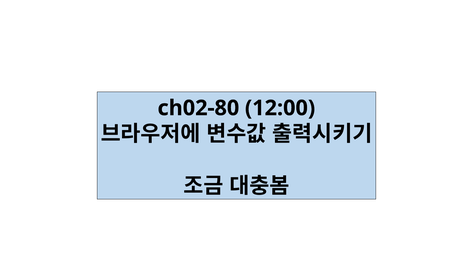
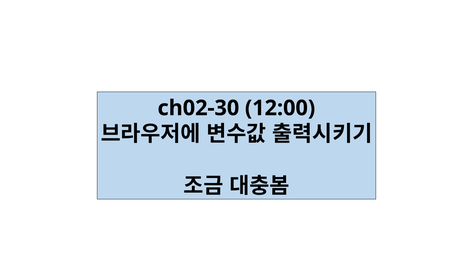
ch02-80: ch02-80 -> ch02-30 (198, 108)
